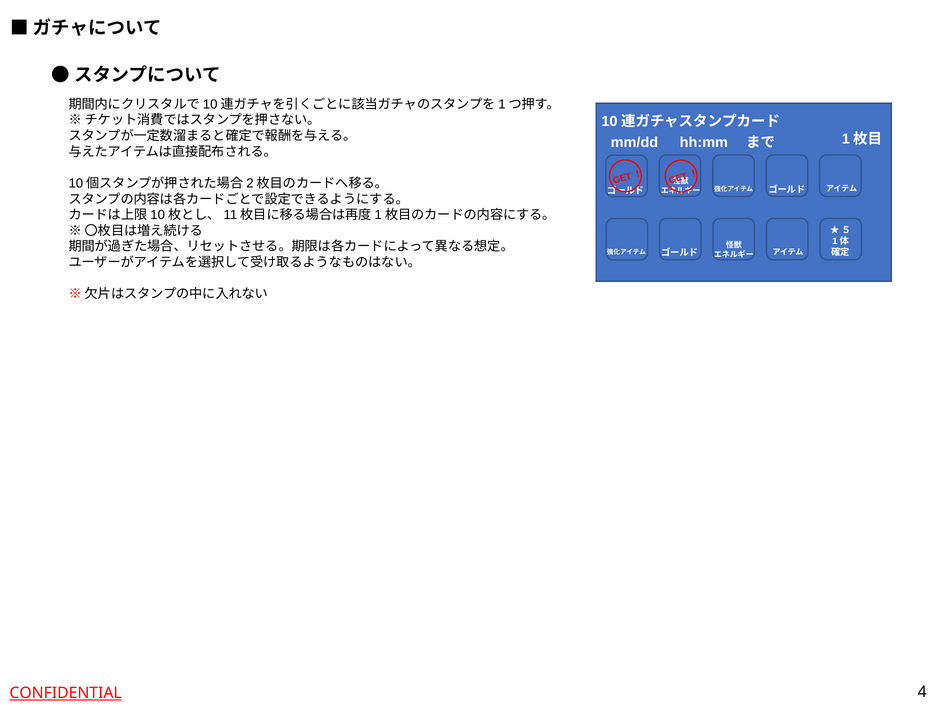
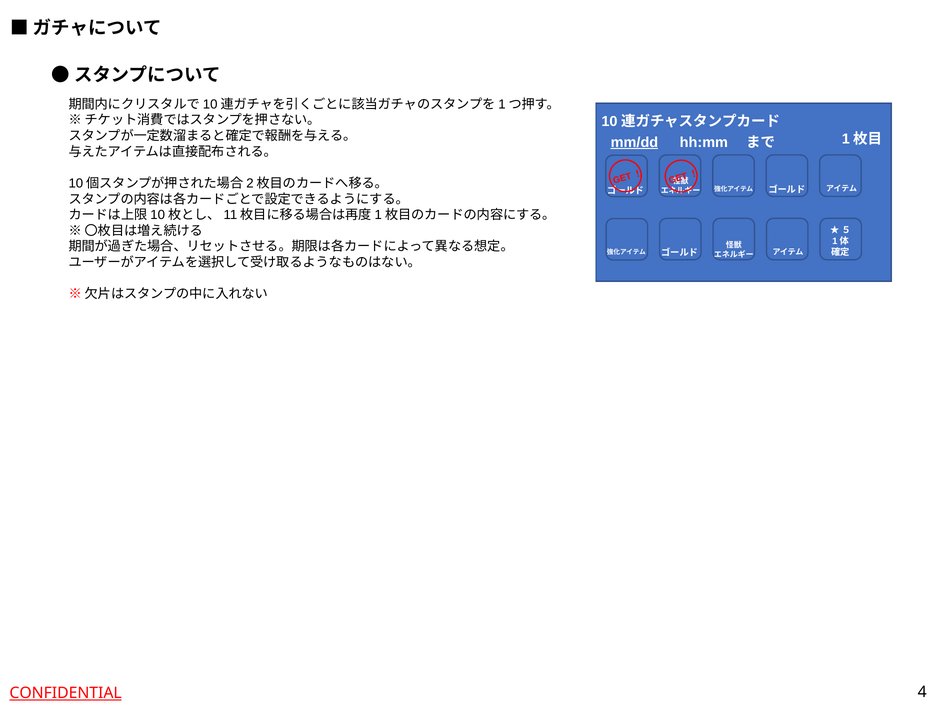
mm/dd underline: none -> present (634, 142)
